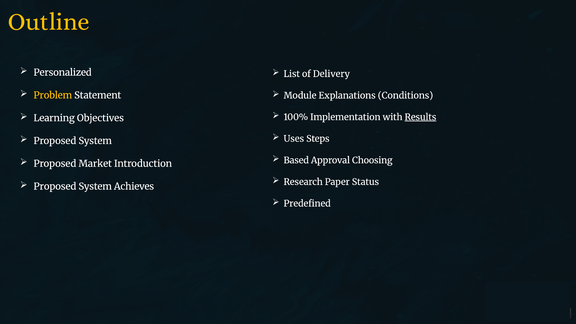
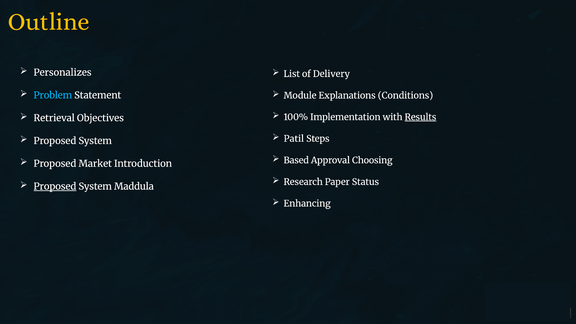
Personalized: Personalized -> Personalizes (63, 73)
Problem colour: yellow -> light blue (53, 95)
Learning: Learning -> Retrieval (54, 118)
Uses: Uses -> Patil (294, 139)
Proposed underline: none -> present (55, 186)
Achieves: Achieves -> Maddula (134, 186)
Predefined: Predefined -> Enhancing (307, 204)
